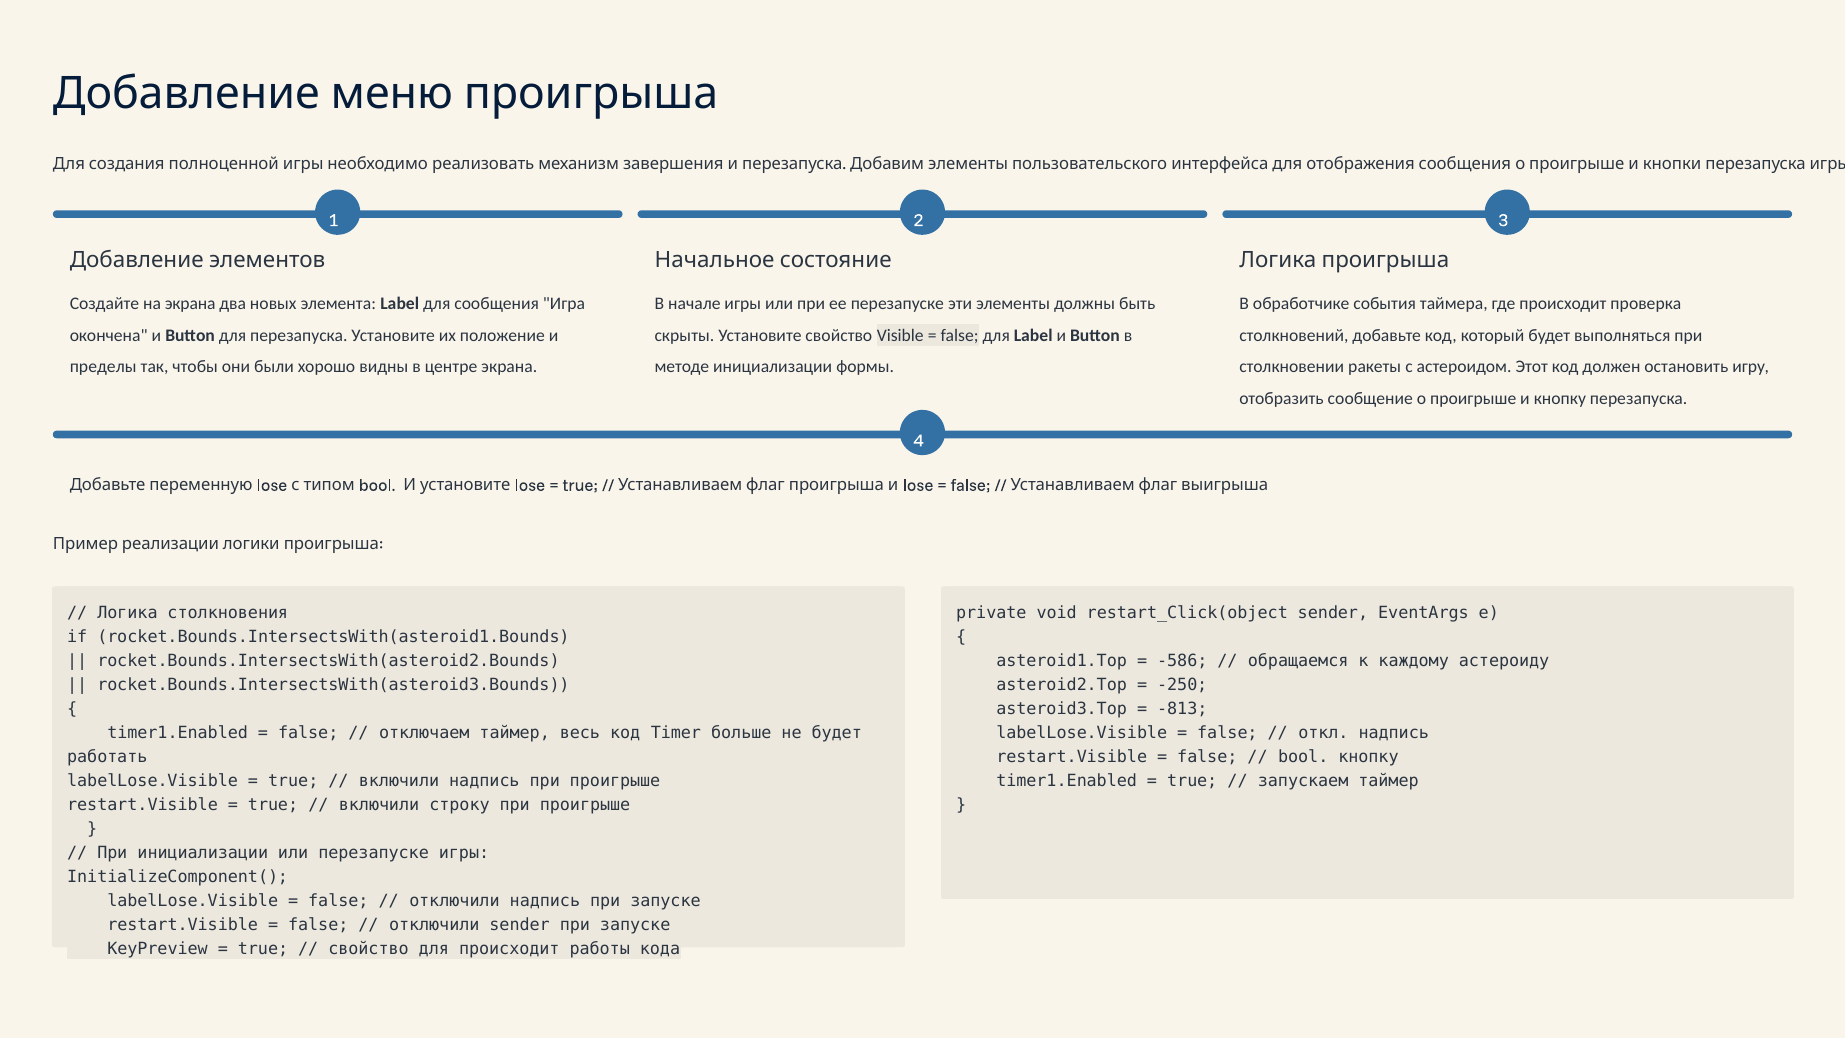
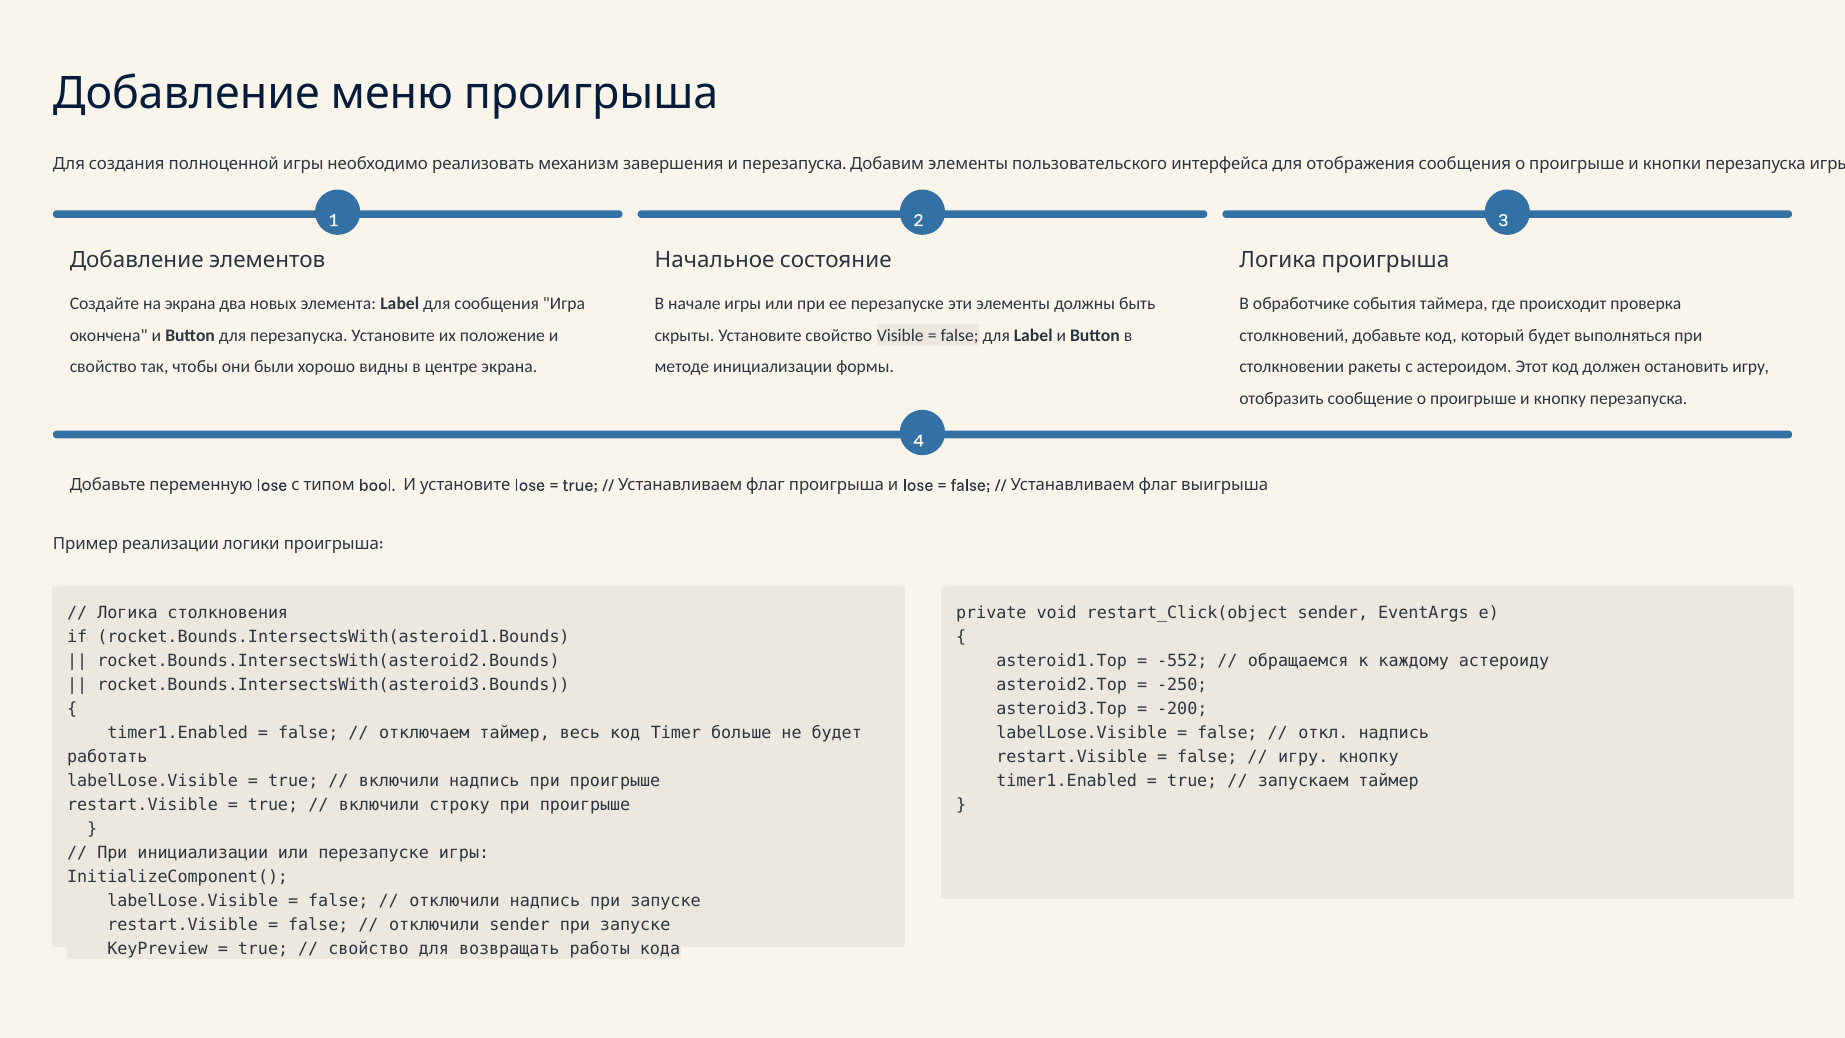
пределы: пределы -> свойство (103, 367)
-586: -586 -> -552 (1182, 661)
-813: -813 -> -200 (1182, 709)
bool: bool -> игру (1303, 757)
для происходит: происходит -> возвращать (509, 949)
